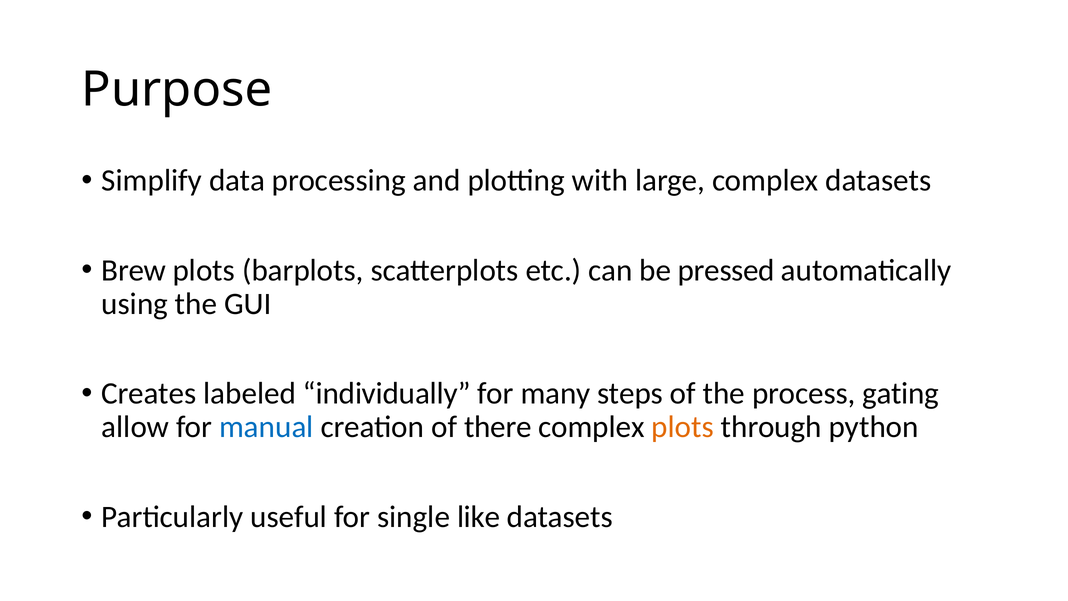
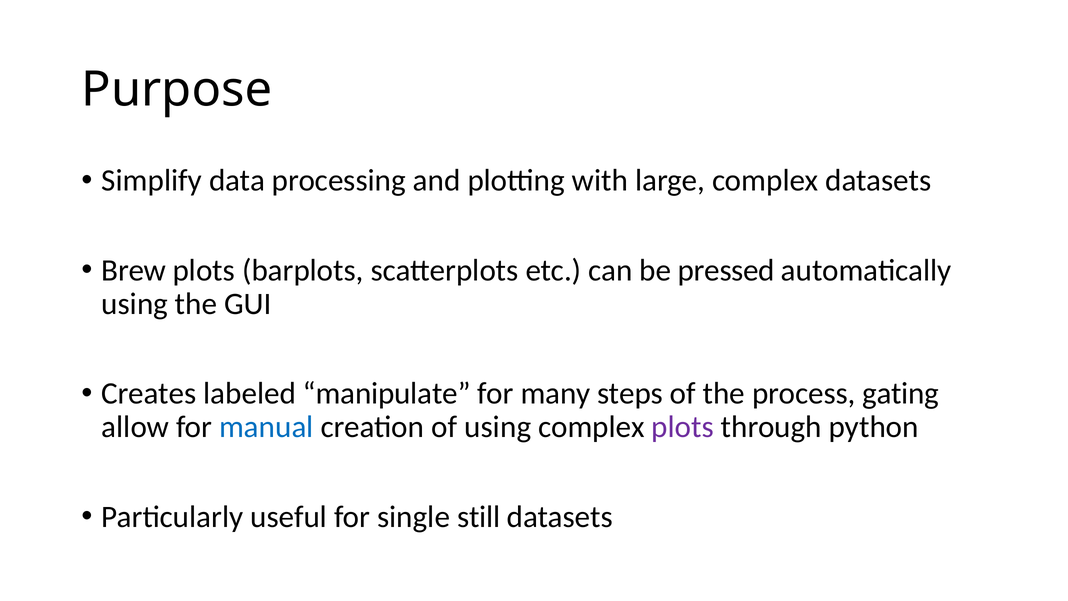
individually: individually -> manipulate (387, 393)
of there: there -> using (498, 427)
plots colour: orange -> purple (683, 427)
like: like -> still (479, 517)
